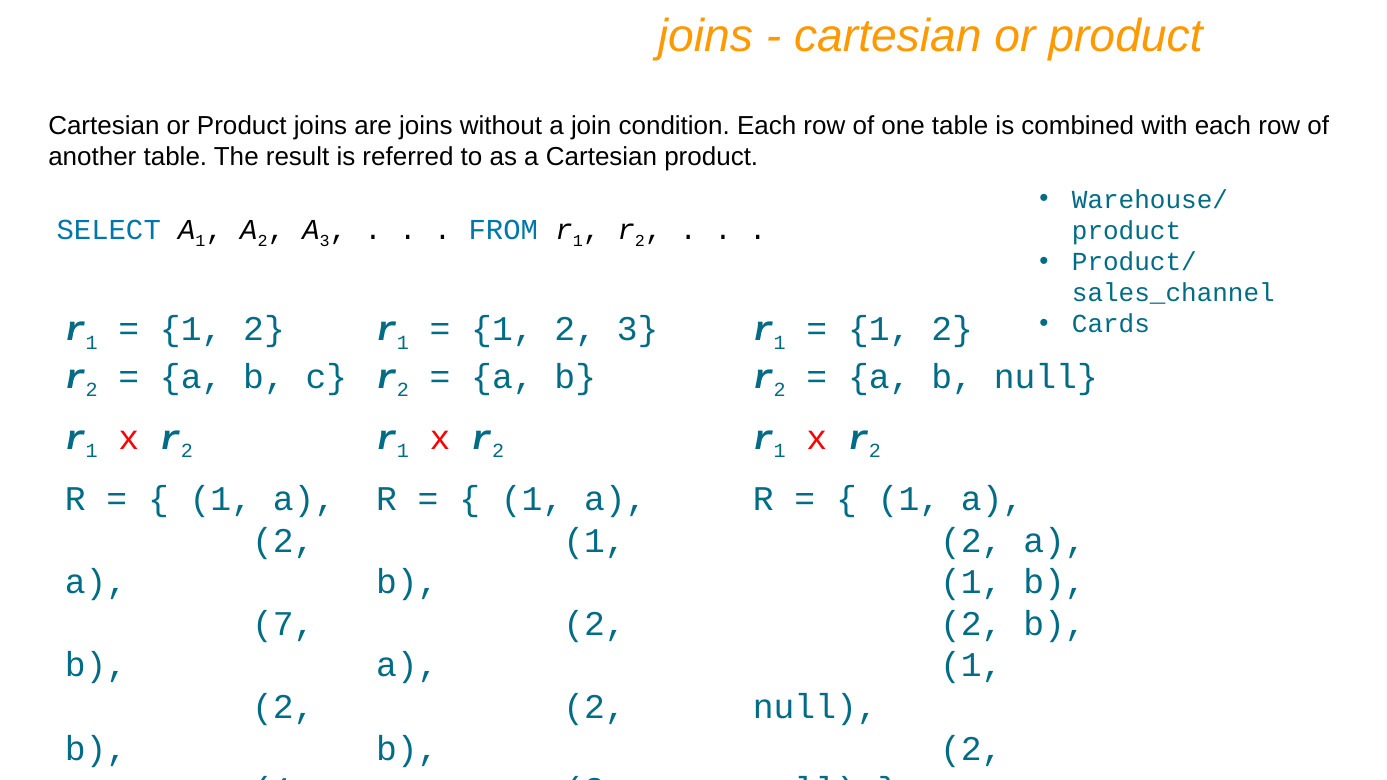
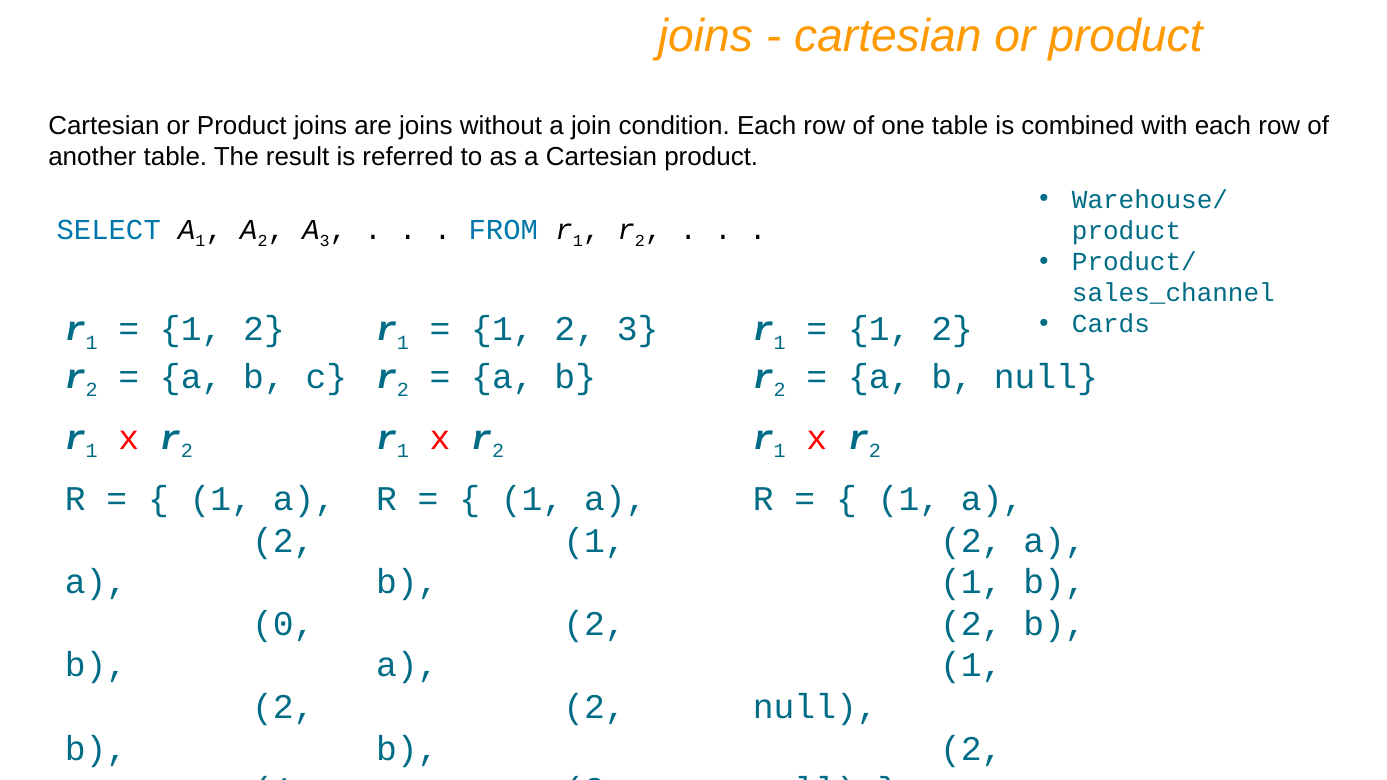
7: 7 -> 0 (283, 624)
